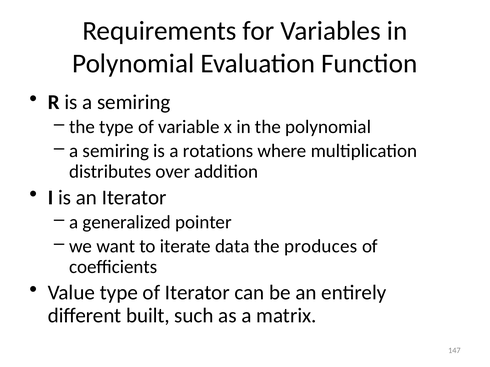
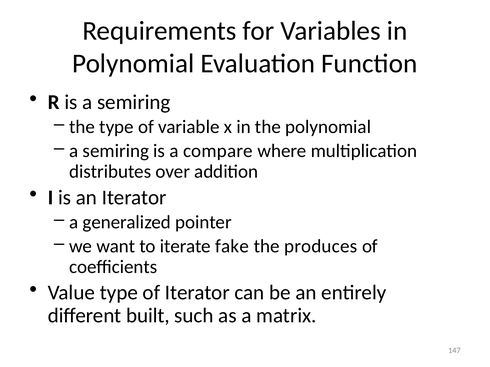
rotations: rotations -> compare (218, 151)
data: data -> fake (232, 247)
